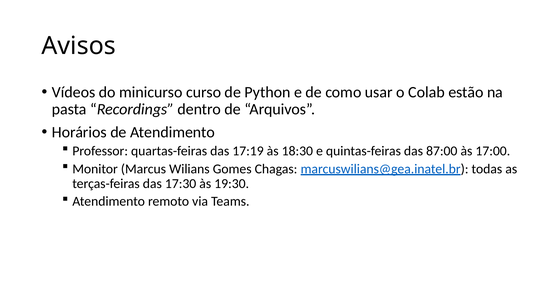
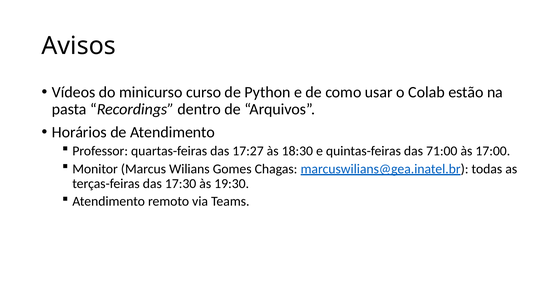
17:19: 17:19 -> 17:27 (248, 151)
87:00: 87:00 -> 71:00 (442, 151)
